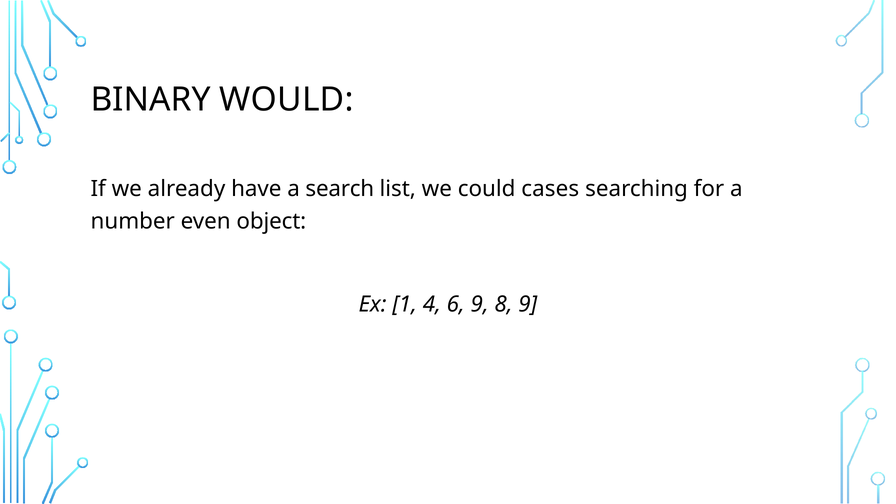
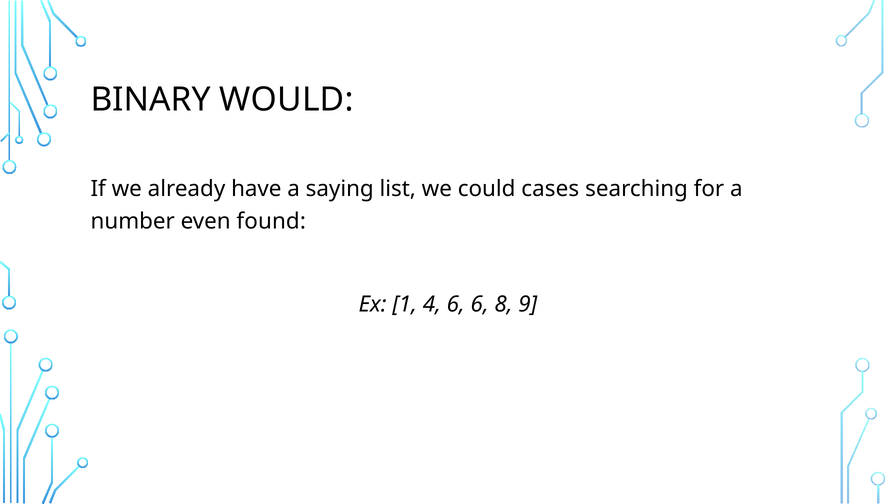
search: search -> saying (340, 189)
object: object -> found (271, 221)
6 9: 9 -> 6 (480, 304)
